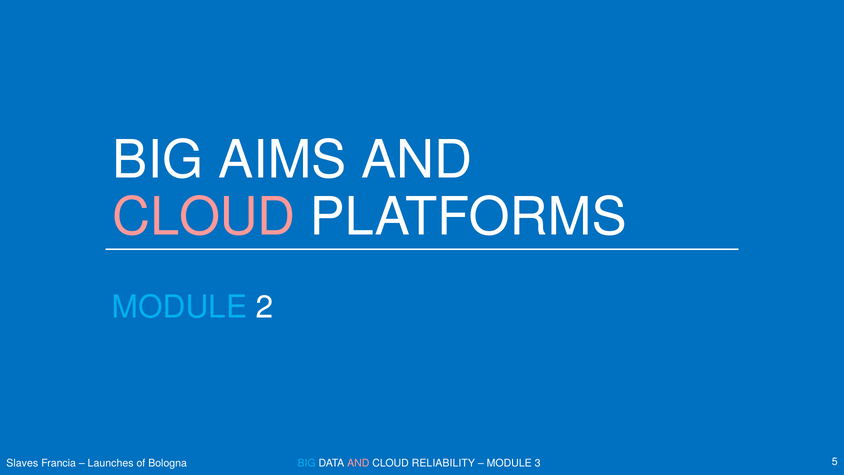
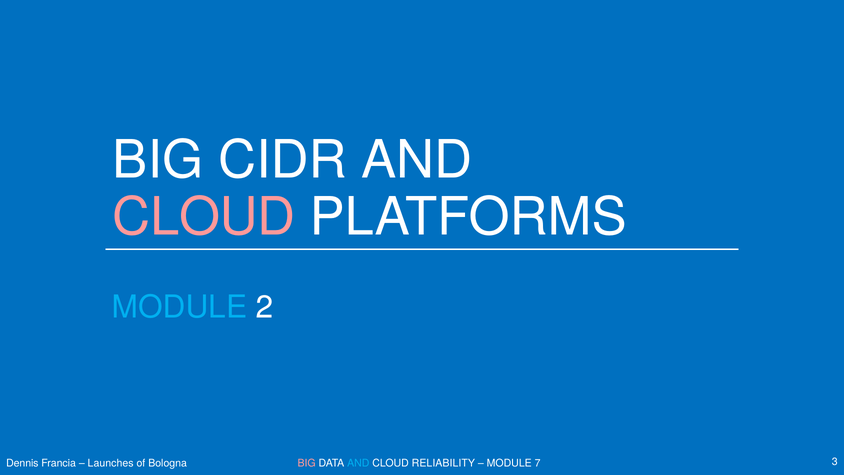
AIMS: AIMS -> CIDR (282, 160)
Slaves: Slaves -> Dennis (22, 463)
BIG colour: light blue -> pink (307, 463)
AND colour: pink -> light blue (358, 463)
3: 3 -> 7 (538, 463)
5: 5 -> 3 (835, 462)
